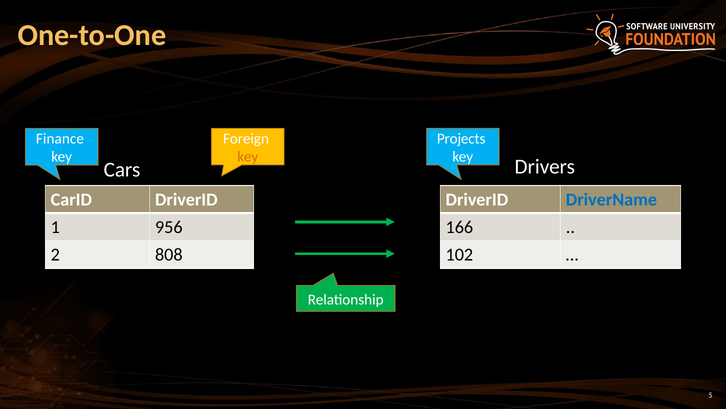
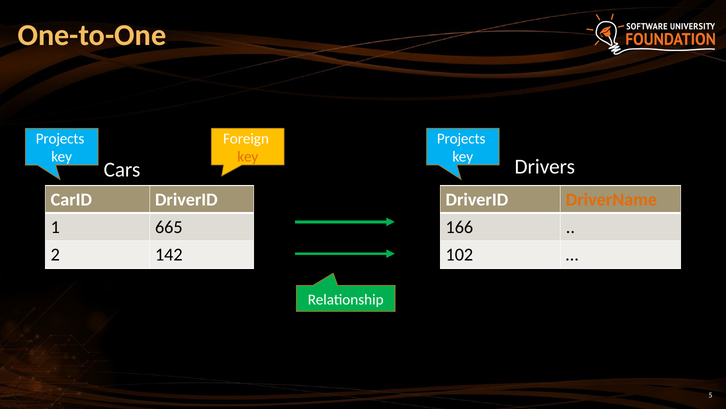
Finance: Finance -> Projects (60, 139)
DriverName colour: blue -> orange (611, 199)
956: 956 -> 665 (169, 227)
808: 808 -> 142 (169, 255)
